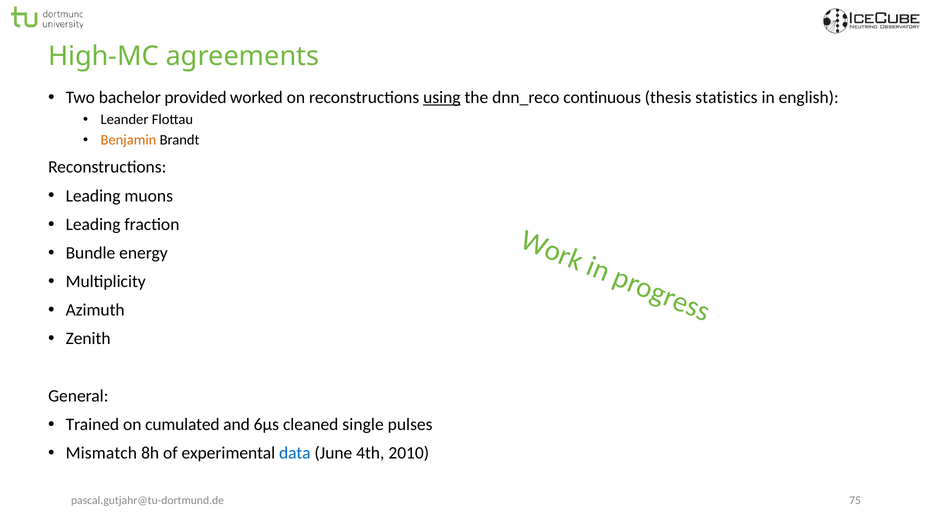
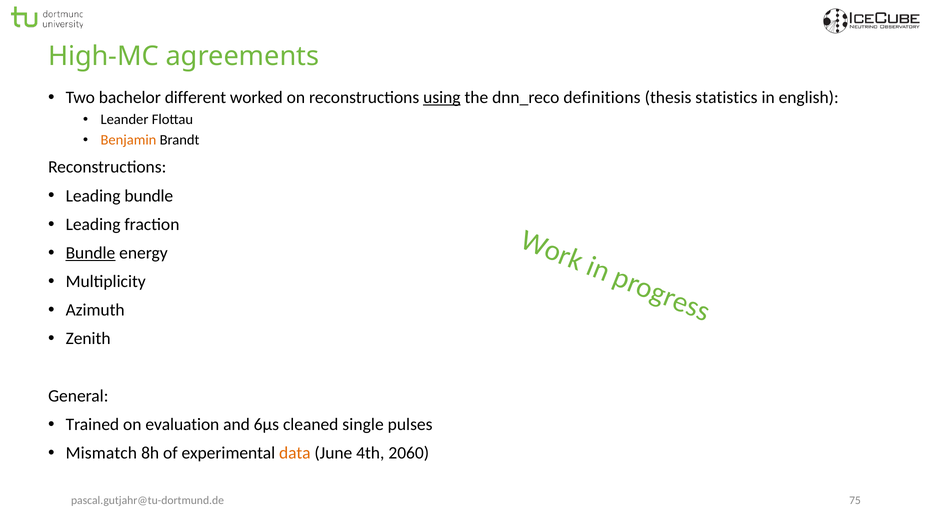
provided: provided -> different (195, 97)
continuous: continuous -> definitions (602, 97)
Leading muons: muons -> bundle (149, 196)
Bundle underline: none -> present (90, 253)
cumulated: cumulated -> evaluation (182, 425)
data colour: blue -> orange (295, 453)
2010: 2010 -> 2060 (409, 453)
